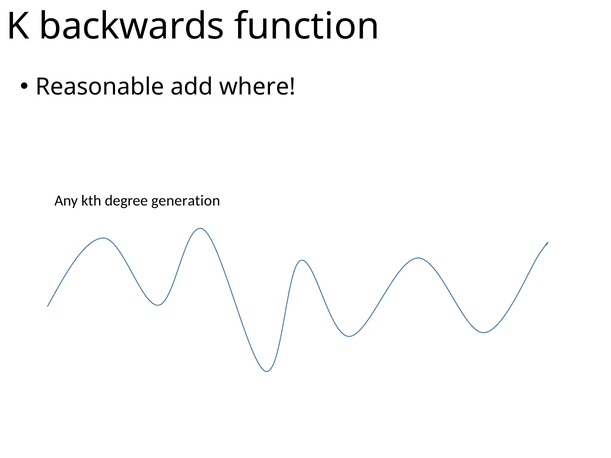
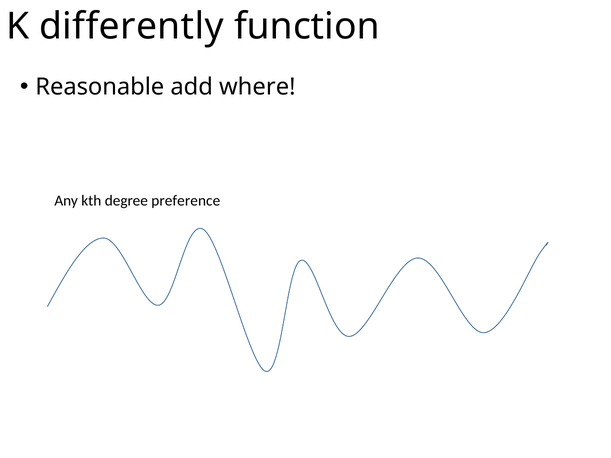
backwards: backwards -> differently (131, 26)
generation: generation -> preference (186, 201)
